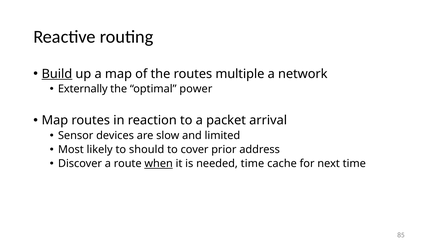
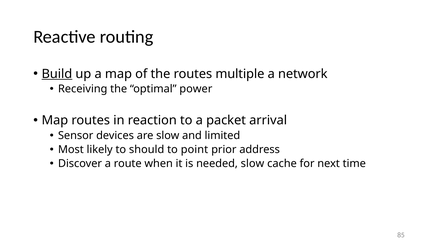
Externally: Externally -> Receiving (83, 89)
cover: cover -> point (194, 150)
when underline: present -> none (159, 164)
needed time: time -> slow (252, 164)
